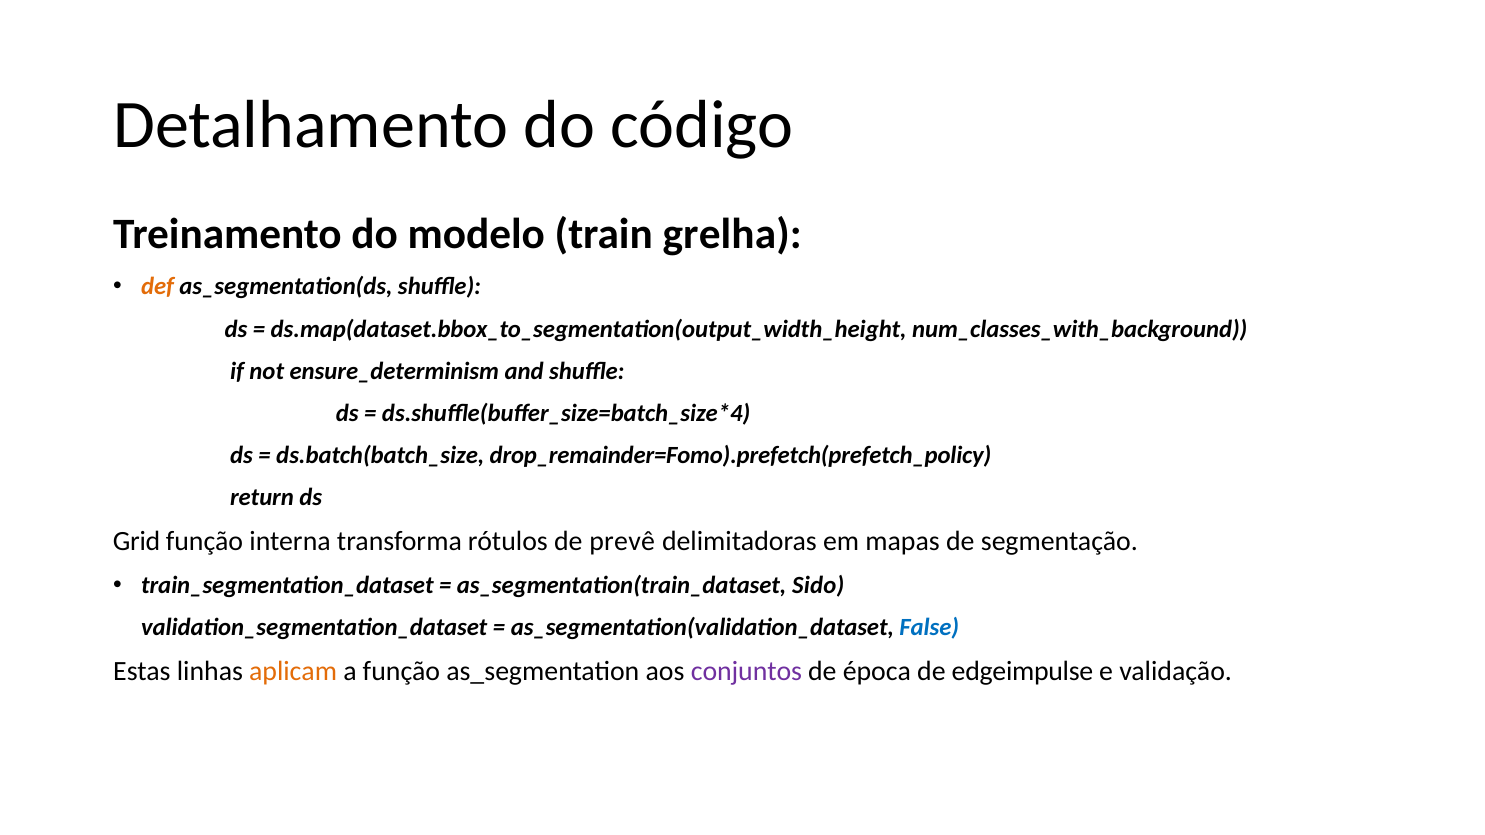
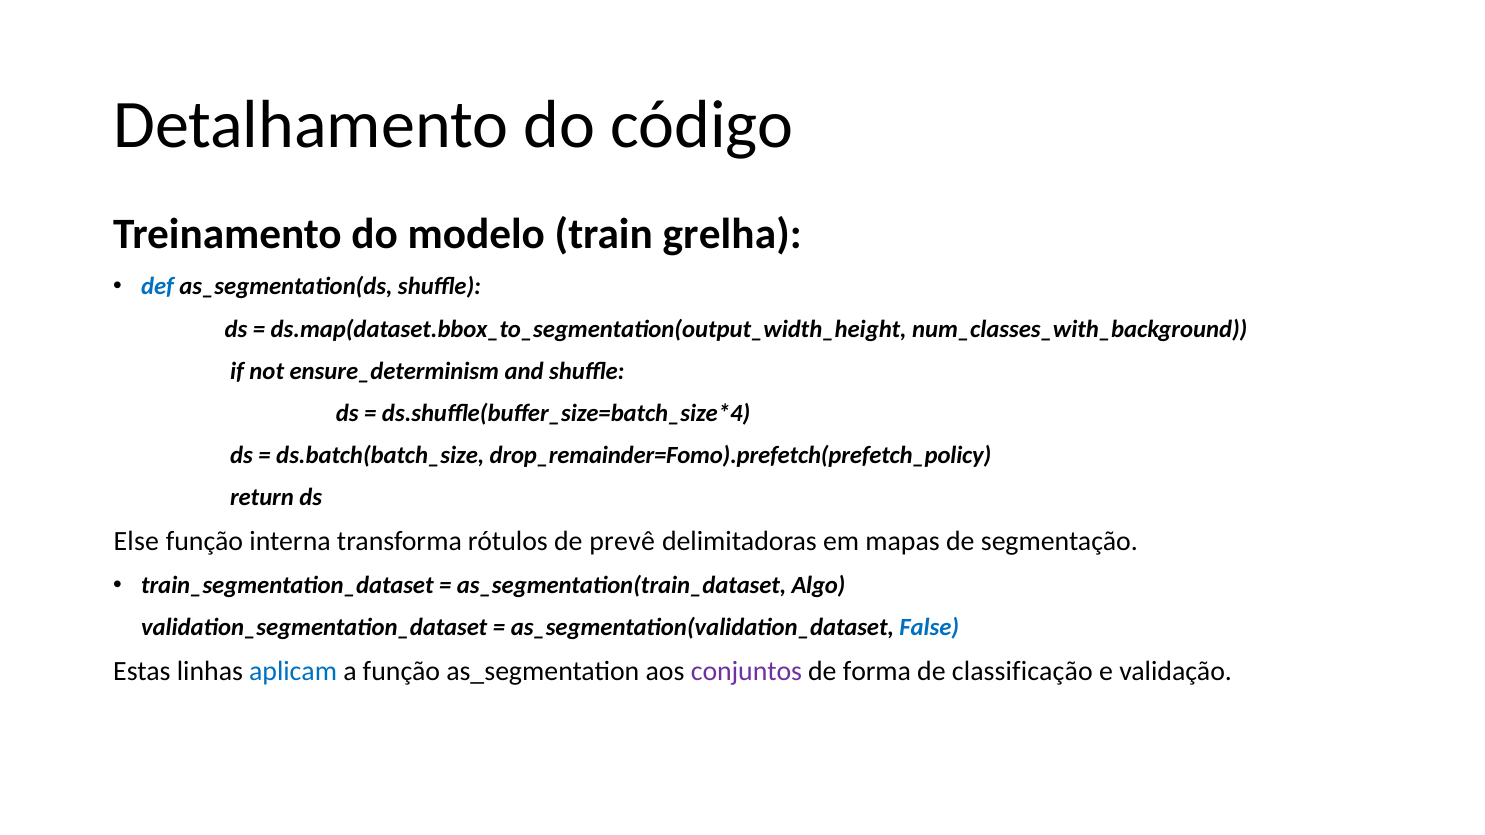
def colour: orange -> blue (158, 287)
Grid: Grid -> Else (136, 541)
Sido: Sido -> Algo (818, 585)
aplicam colour: orange -> blue (293, 671)
época: época -> forma (877, 671)
edgeimpulse: edgeimpulse -> classificação (1022, 671)
